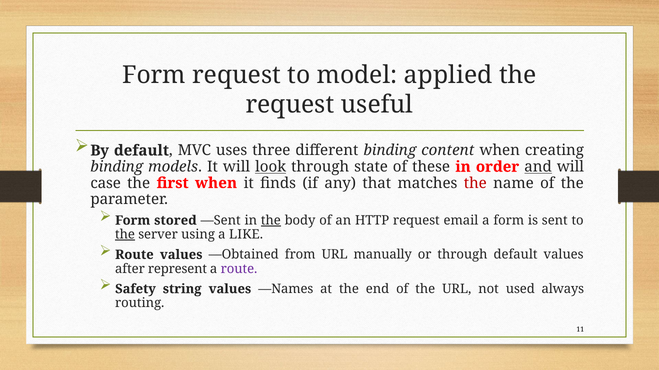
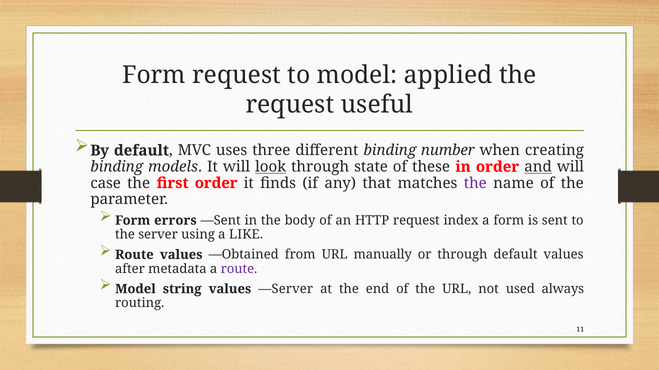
content: content -> number (448, 151)
first when: when -> order (216, 183)
the colour: red -> purple (475, 183)
stored: stored -> errors (175, 221)
the underline: present -> none (271, 221)
email: email -> index (461, 221)
the underline: present -> none (125, 235)
represent: represent -> metadata (177, 269)
Safety: Safety -> Model (135, 289)
—Names: —Names -> —Server (286, 289)
